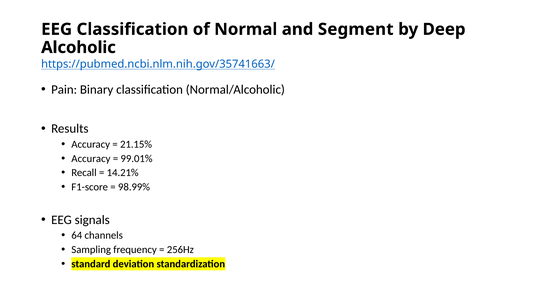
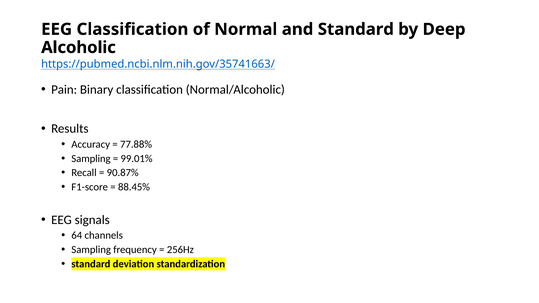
and Segment: Segment -> Standard (356, 29)
21.15%: 21.15% -> 77.88% (136, 144)
Accuracy: Accuracy -> Sampling (91, 159)
14.21%: 14.21% -> 90.87% (123, 173)
98.99%: 98.99% -> 88.45% (134, 187)
